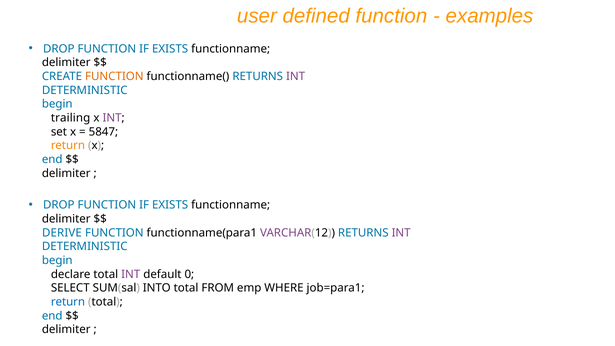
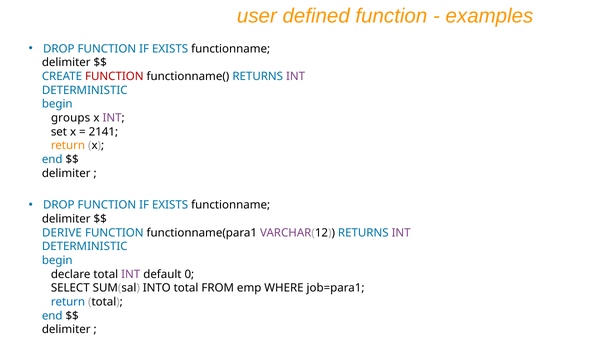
FUNCTION colour: orange -> red (114, 76)
trailing: trailing -> groups (71, 118)
5847: 5847 -> 2141 (103, 132)
